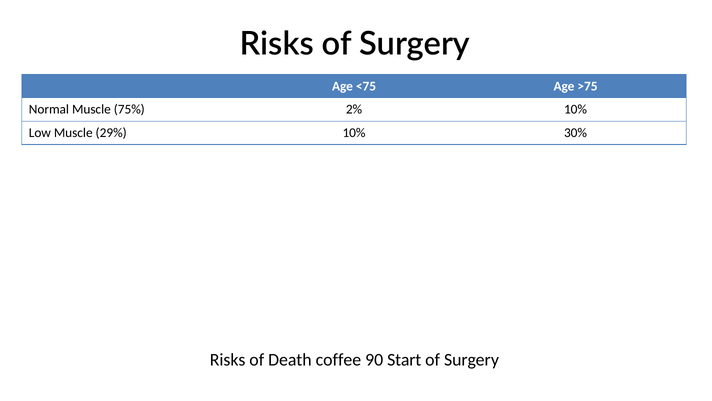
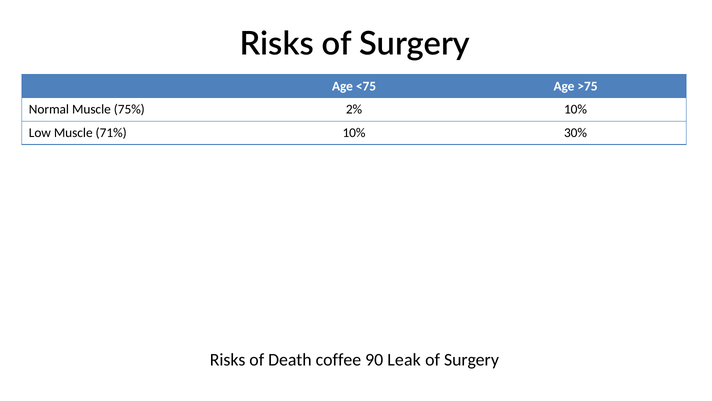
29%: 29% -> 71% (111, 133)
Start: Start -> Leak (404, 360)
